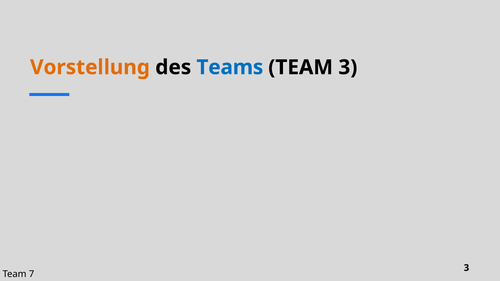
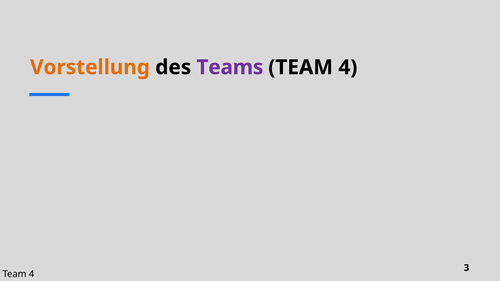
Teams colour: blue -> purple (230, 67)
3: 3 -> 4 (348, 67)
7: 7 -> 4 (32, 274)
